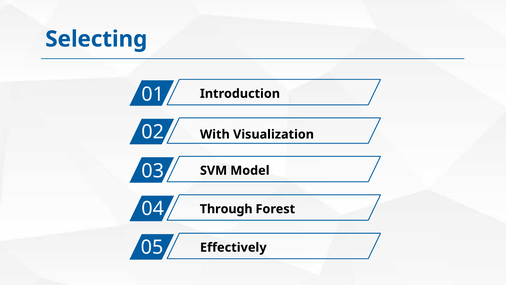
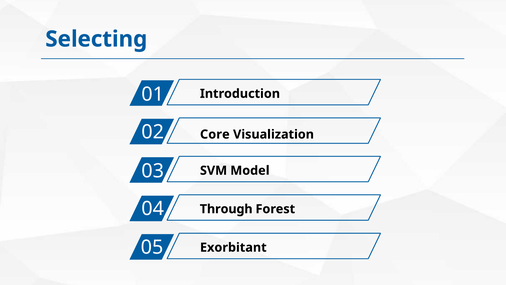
With: With -> Core (215, 134)
Effectively: Effectively -> Exorbitant (233, 247)
